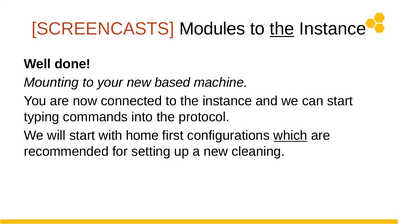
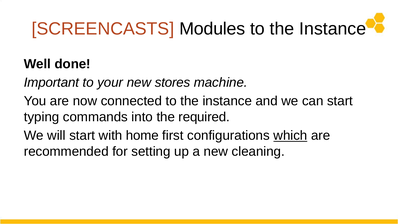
the underline: present -> none (282, 29)
Mounting: Mounting -> Important (51, 82)
based: based -> stores (173, 82)
protocol: protocol -> required (204, 117)
